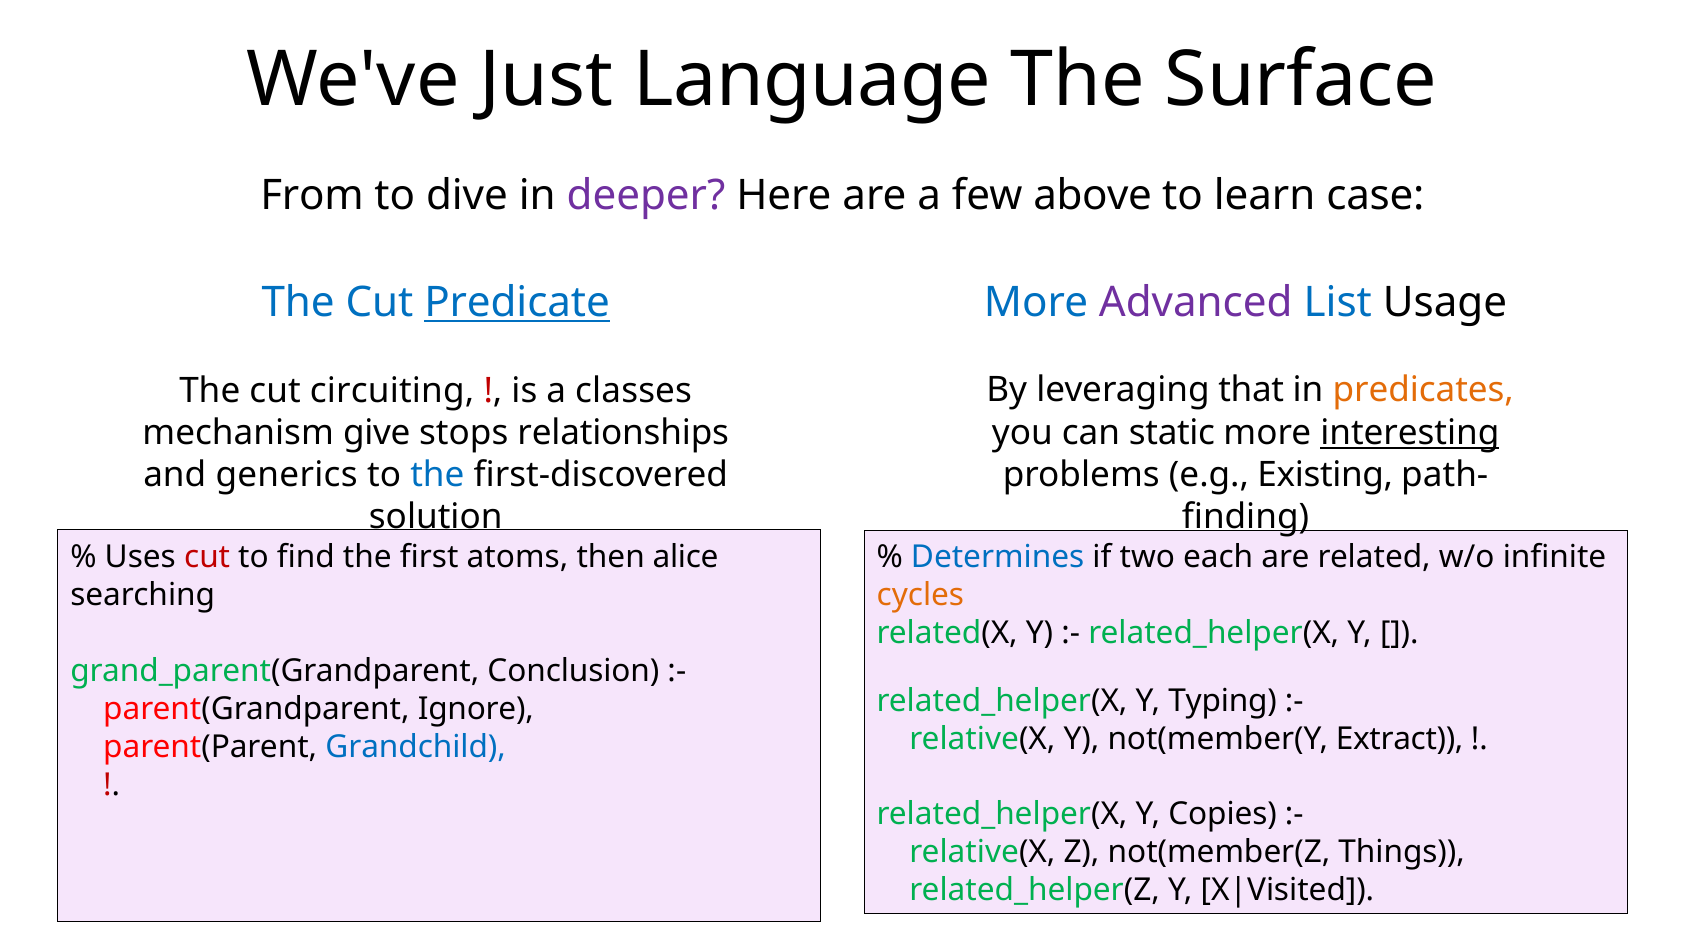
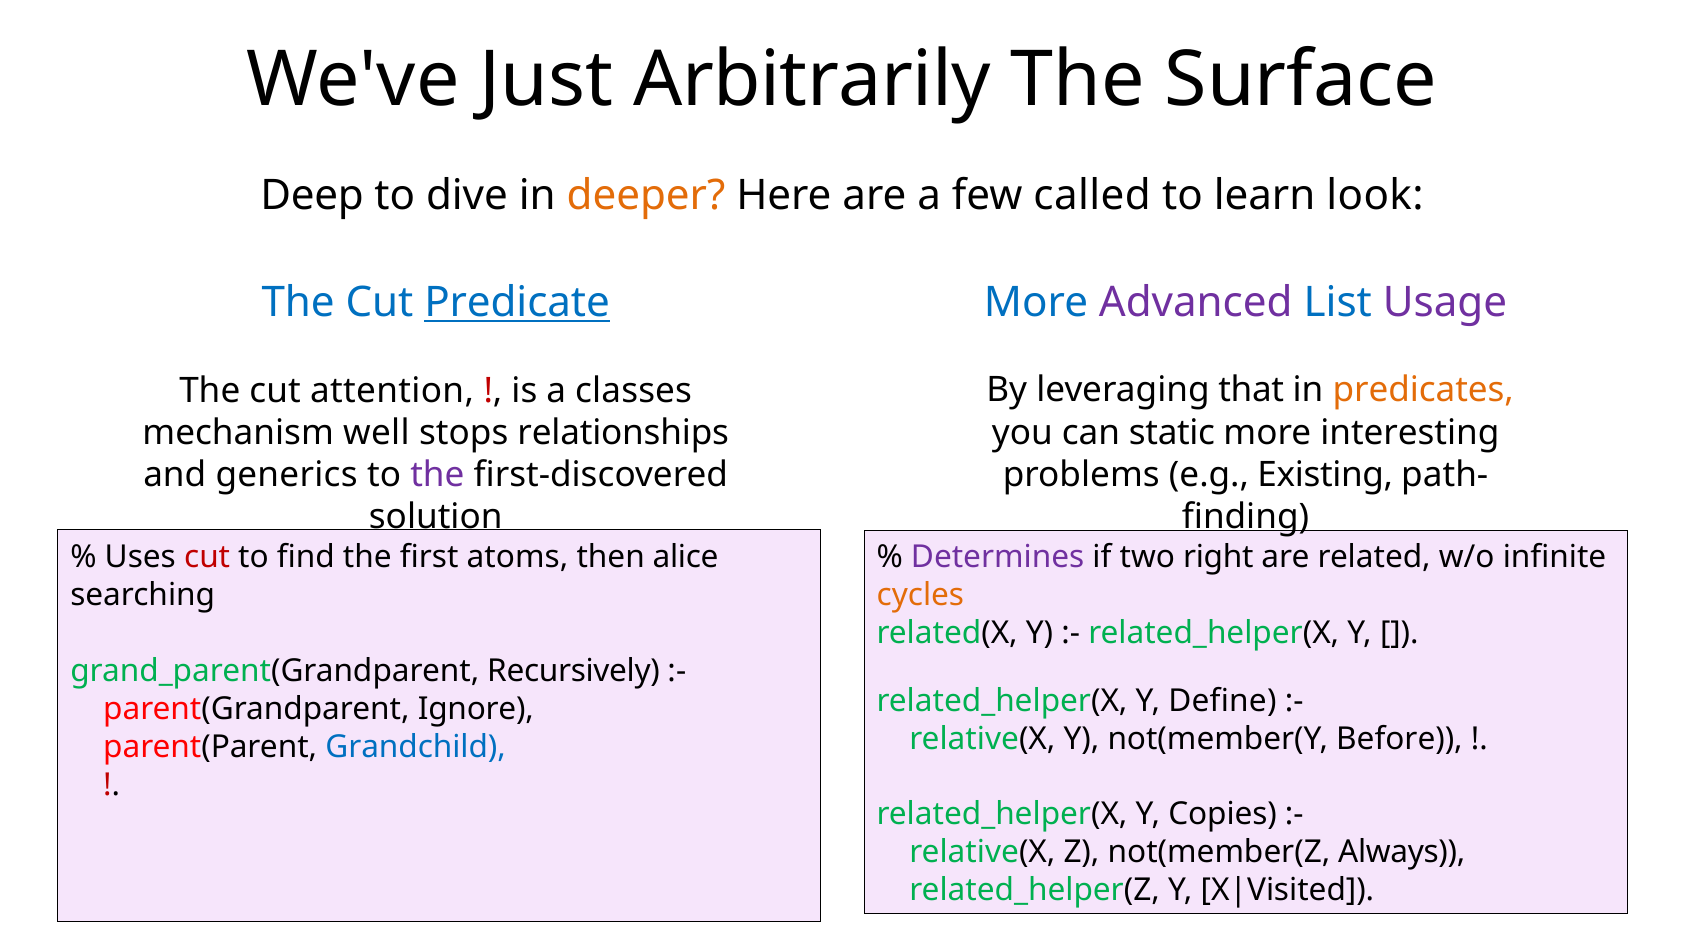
Language: Language -> Arbitrarily (812, 80)
From: From -> Deep (312, 195)
deeper colour: purple -> orange (646, 195)
above: above -> called (1092, 195)
case: case -> look (1375, 195)
Usage colour: black -> purple (1445, 302)
circuiting: circuiting -> attention (392, 391)
interesting underline: present -> none (1410, 432)
give: give -> well (376, 433)
the colour: blue -> purple (437, 475)
Determines colour: blue -> purple (998, 557)
each: each -> right (1218, 557)
Conclusion: Conclusion -> Recursively (574, 671)
Typing: Typing -> Define (1222, 701)
Extract: Extract -> Before (1399, 738)
Things: Things -> Always (1402, 852)
